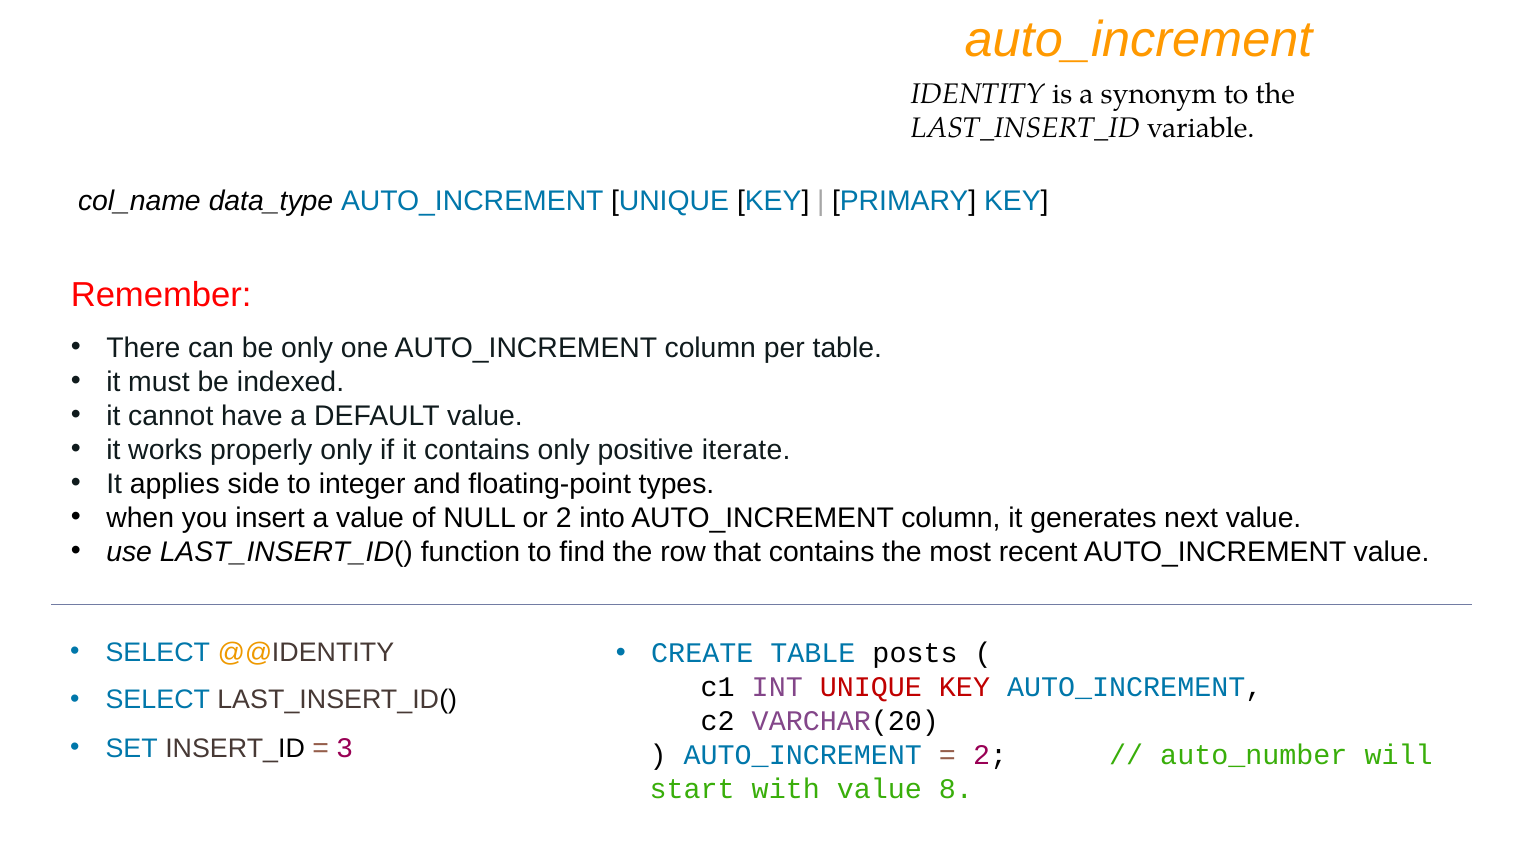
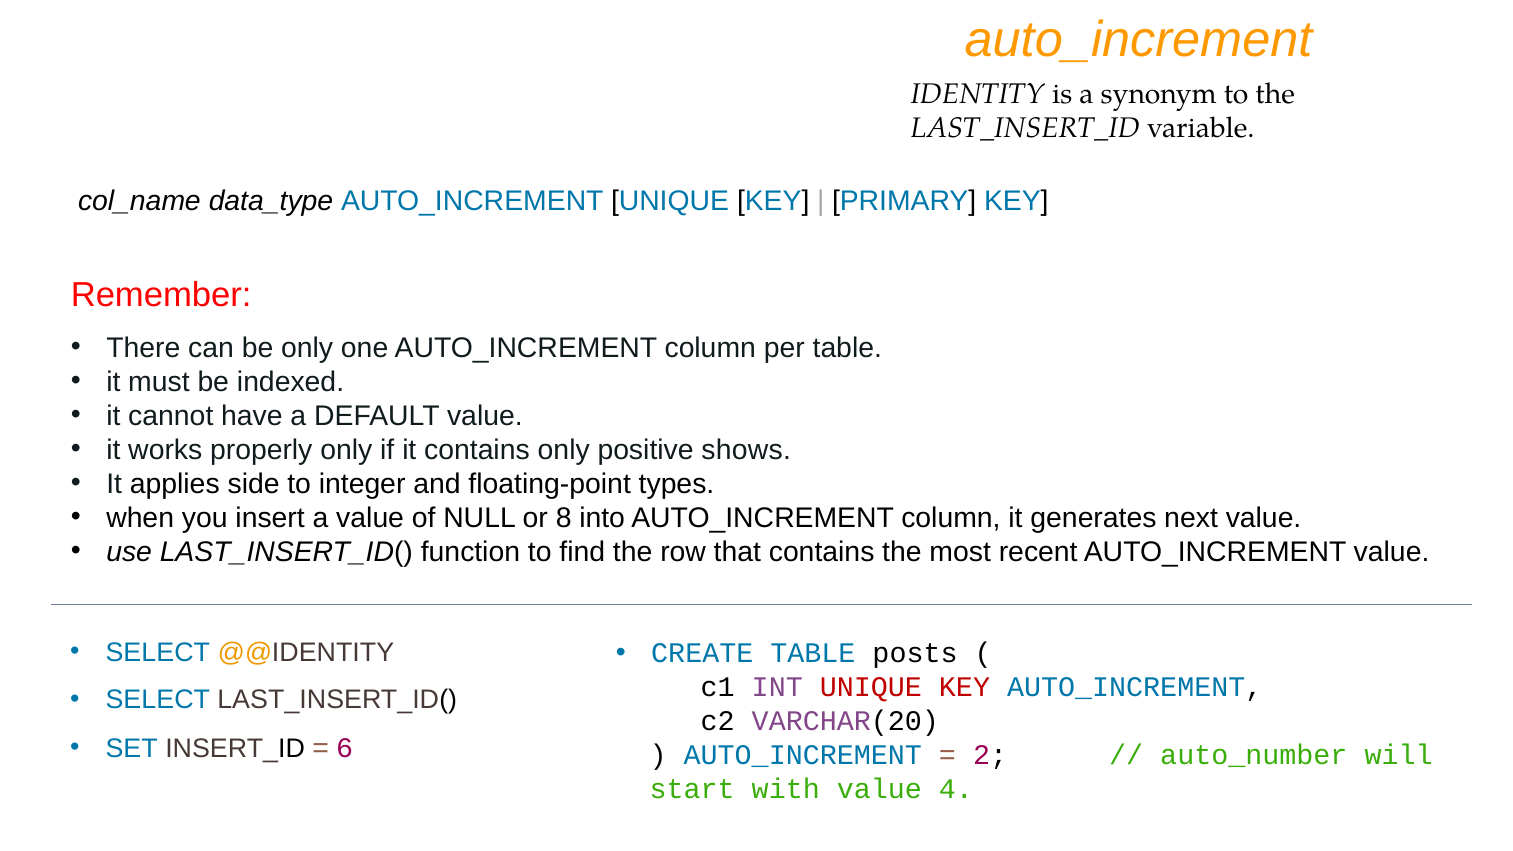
iterate: iterate -> shows (746, 450)
or 2: 2 -> 8 (564, 518)
3: 3 -> 6 (345, 748)
8: 8 -> 4 (956, 790)
